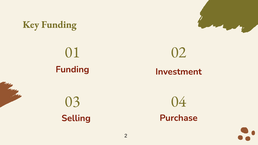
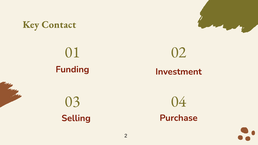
Key Funding: Funding -> Contact (59, 25)
